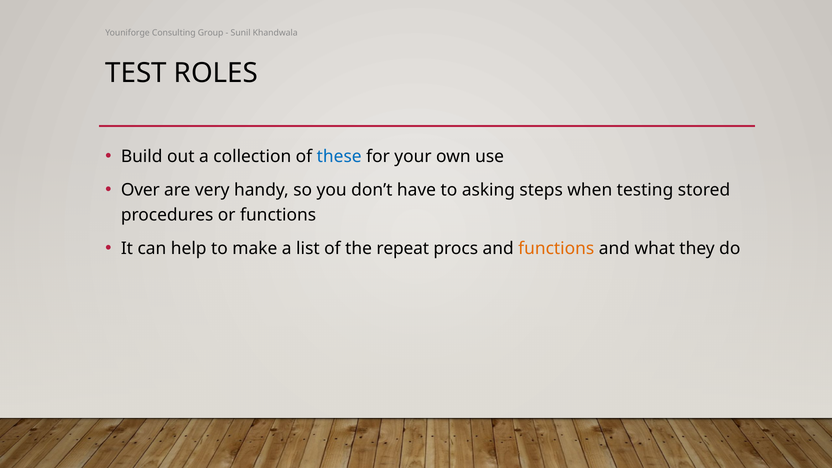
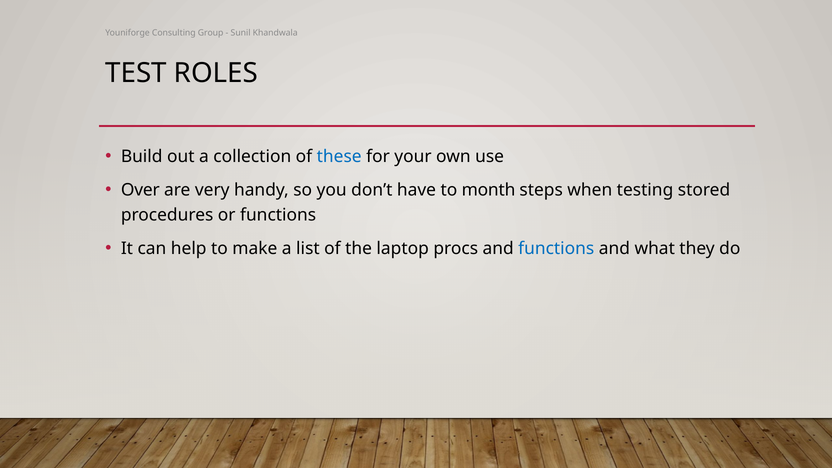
asking: asking -> month (488, 190)
repeat: repeat -> laptop (403, 249)
functions colour: orange -> blue (556, 249)
